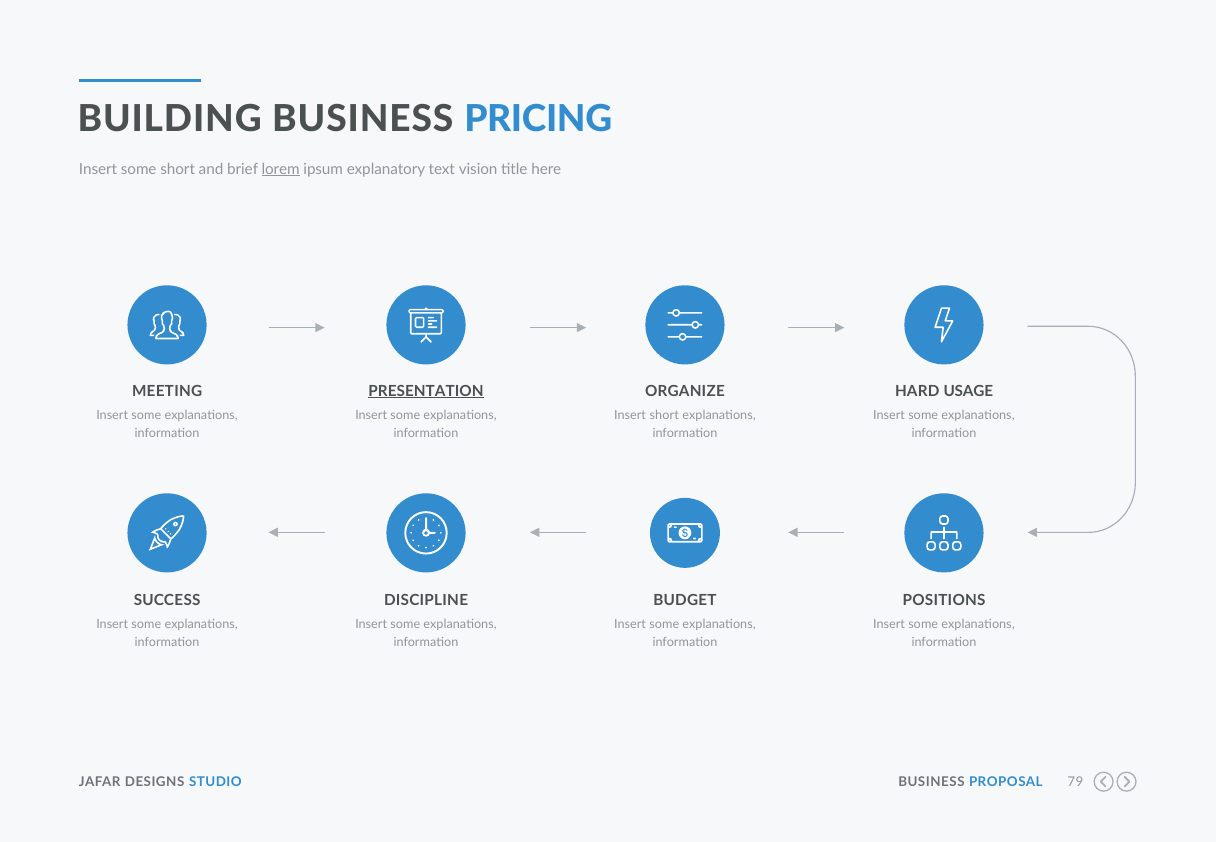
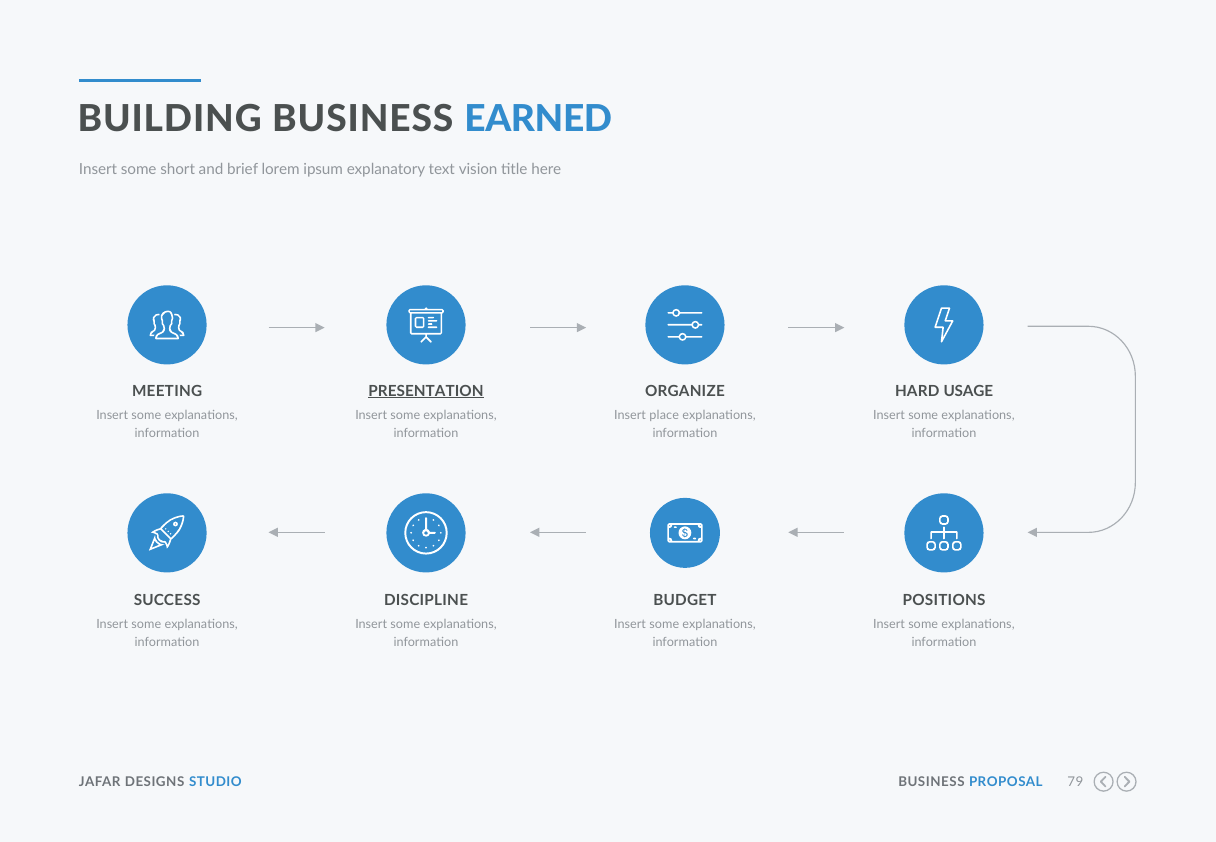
PRICING: PRICING -> EARNED (538, 119)
lorem underline: present -> none (281, 169)
Insert short: short -> place (664, 415)
